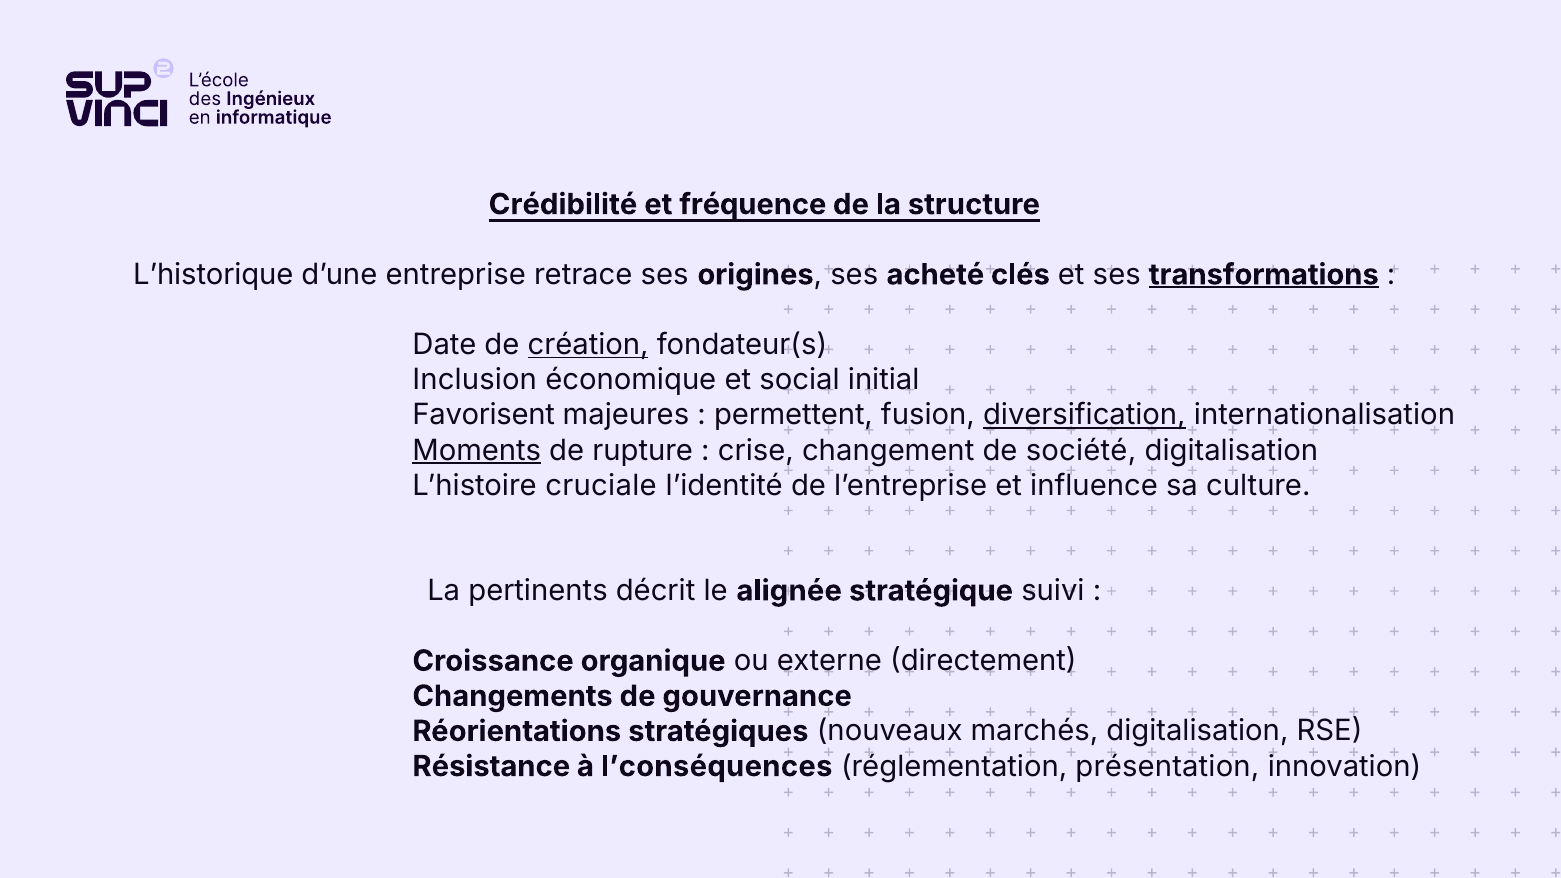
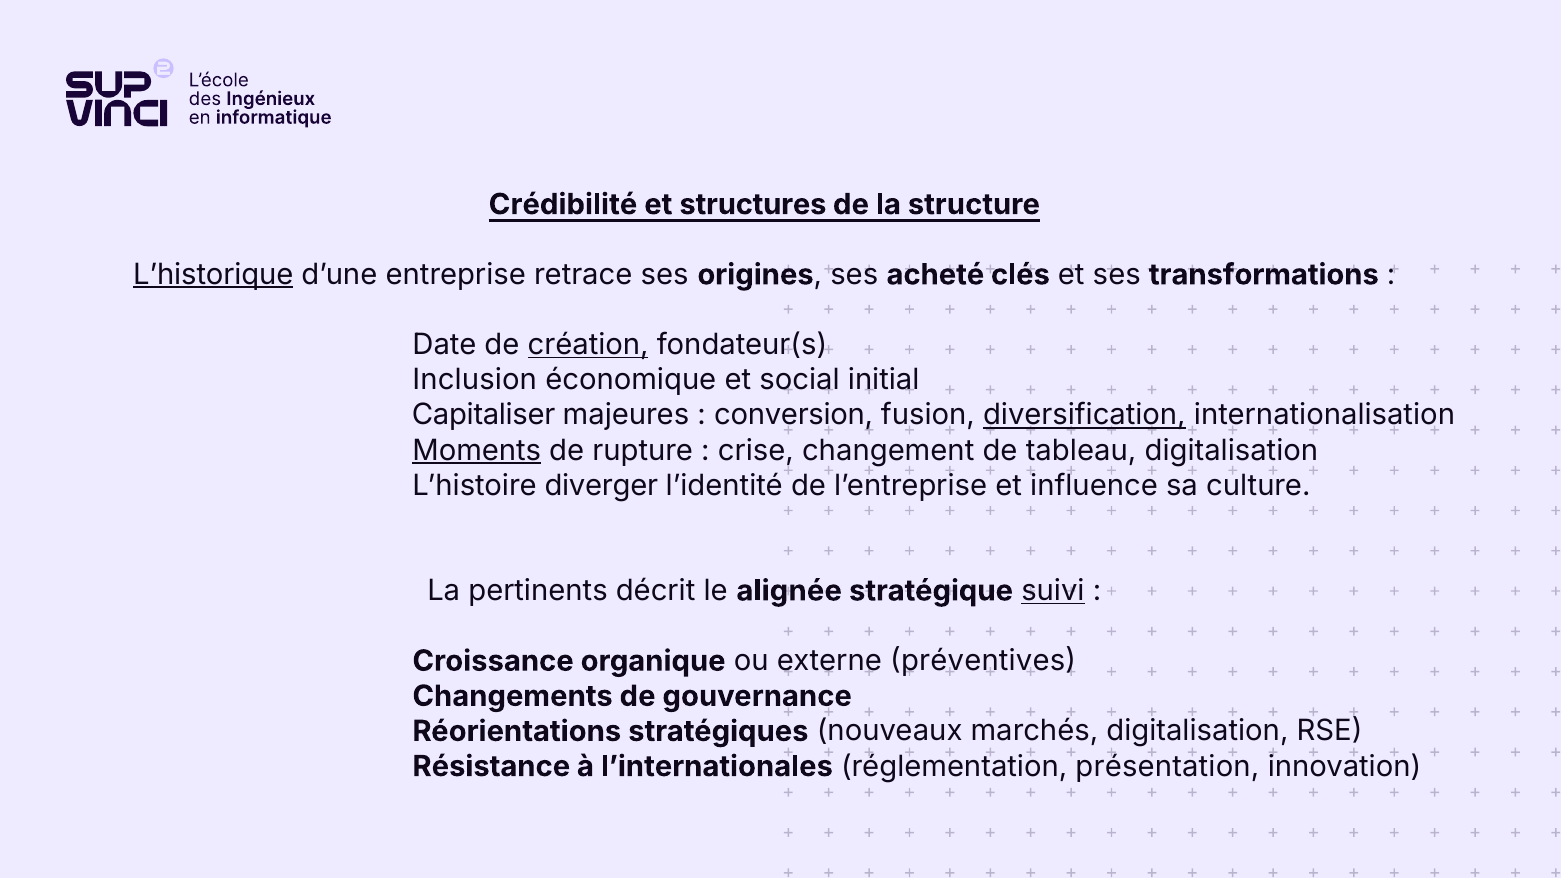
fréquence: fréquence -> structures (753, 205)
L’historique underline: none -> present (213, 275)
transformations underline: present -> none (1264, 275)
Favorisent: Favorisent -> Capitaliser (484, 415)
permettent: permettent -> conversion (794, 415)
société: société -> tableau (1081, 450)
cruciale: cruciale -> diverger (601, 486)
suivi underline: none -> present (1053, 591)
directement: directement -> préventives (983, 661)
l’conséquences: l’conséquences -> l’internationales (717, 766)
